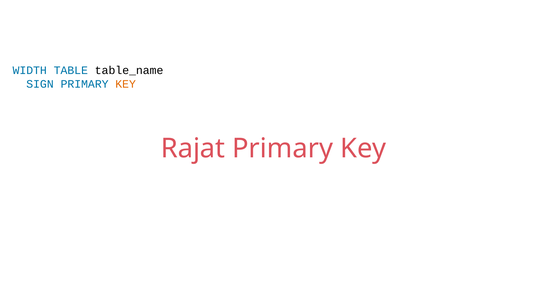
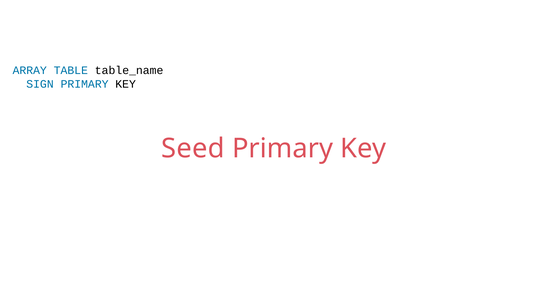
WIDTH: WIDTH -> ARRAY (30, 70)
KEY colour: orange -> black (126, 84)
Rajat: Rajat -> Seed (193, 148)
